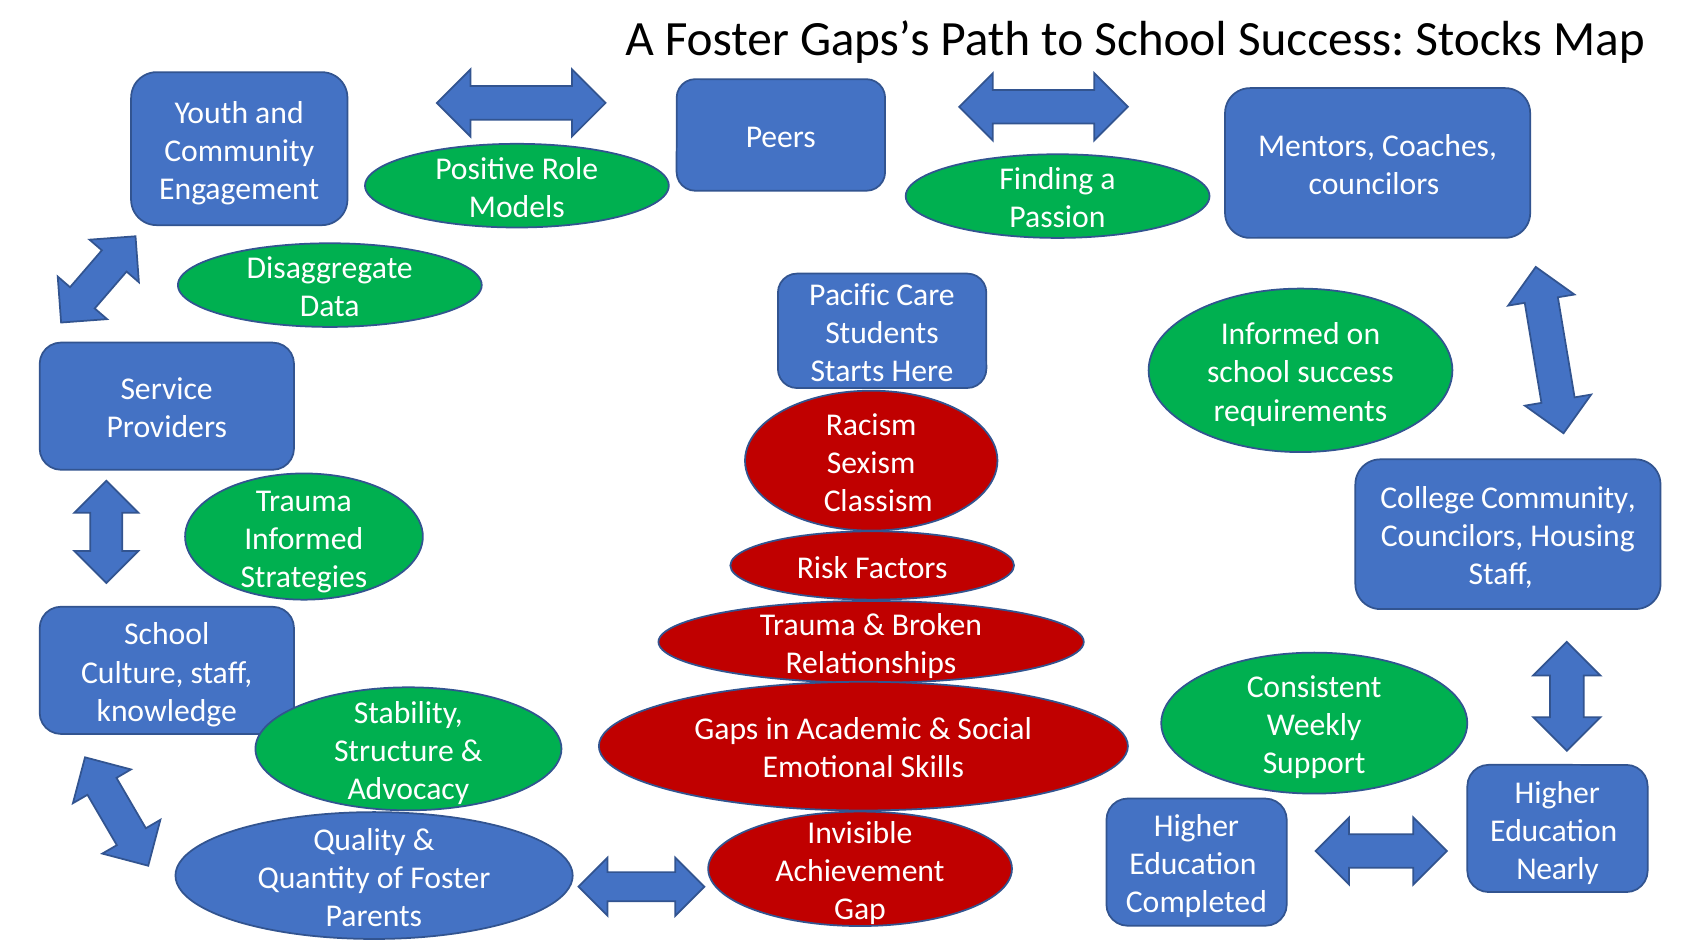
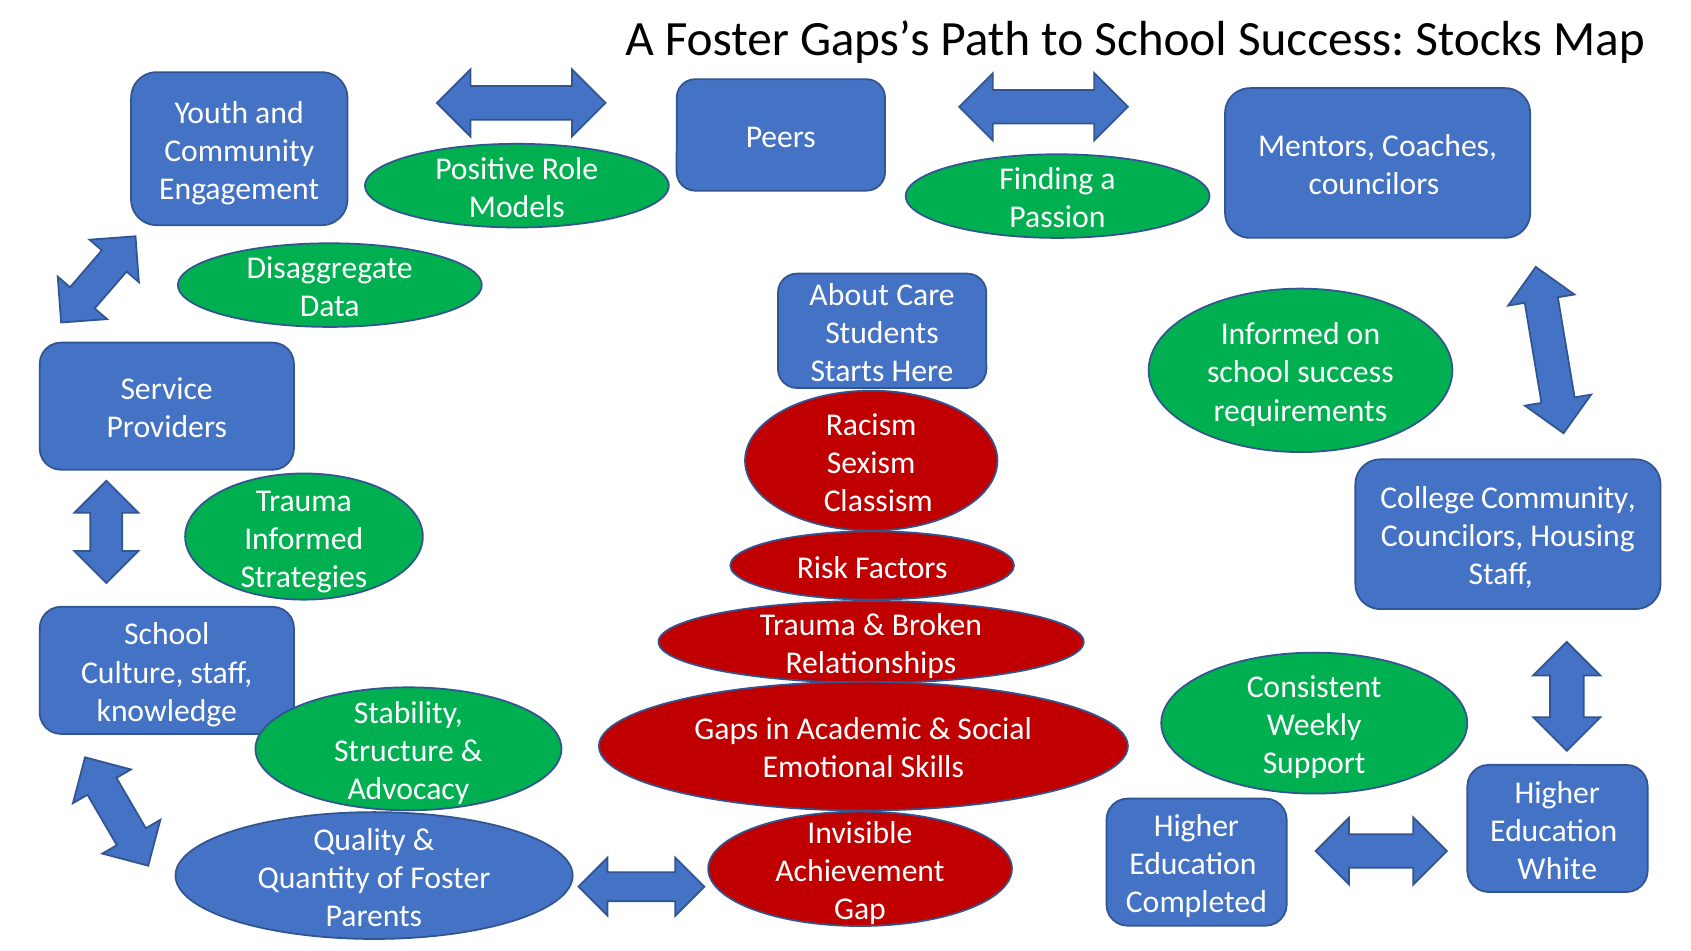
Pacific: Pacific -> About (849, 295)
Nearly: Nearly -> White (1557, 869)
